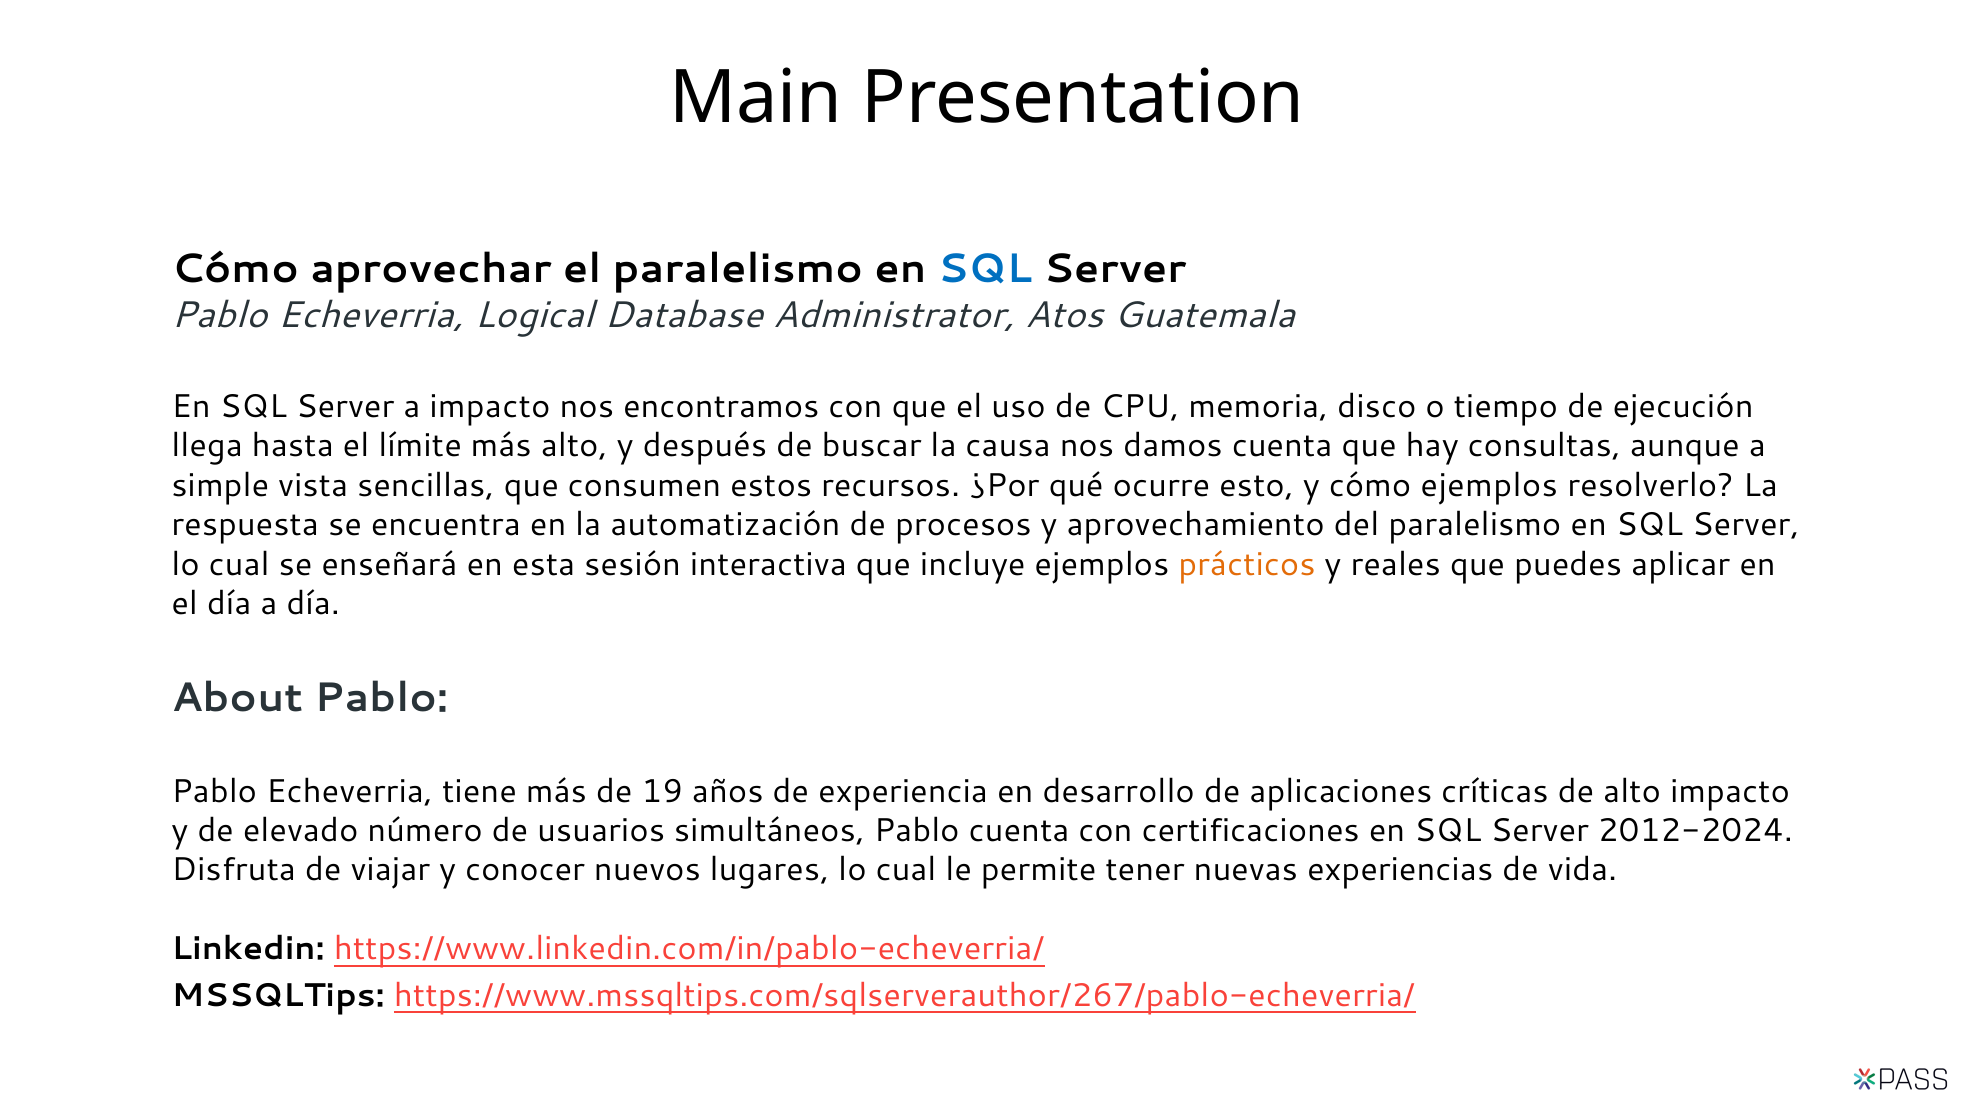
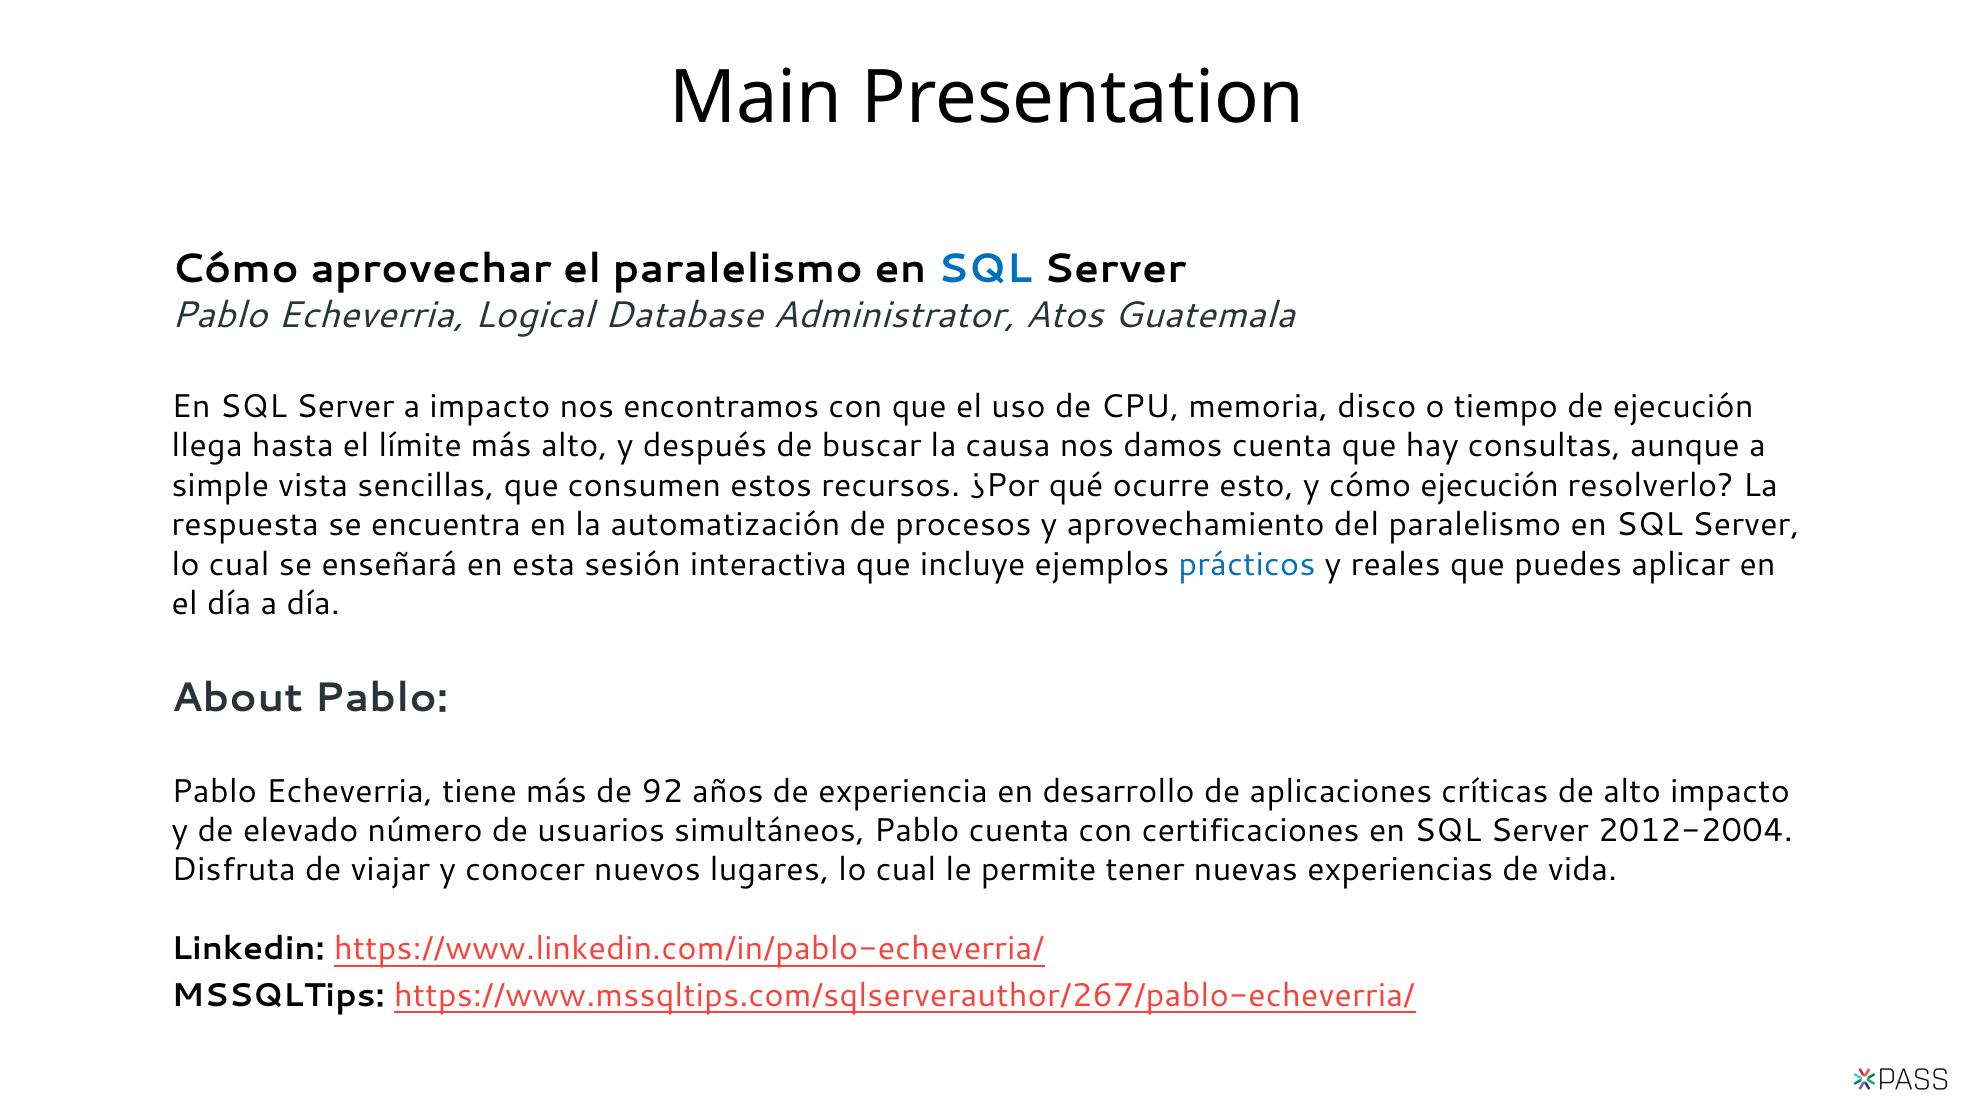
cómo ejemplos: ejemplos -> ejecución (1490, 486)
prácticos colour: orange -> blue (1247, 564)
19: 19 -> 92 (662, 791)
2012-2024: 2012-2024 -> 2012-2004 (1695, 831)
